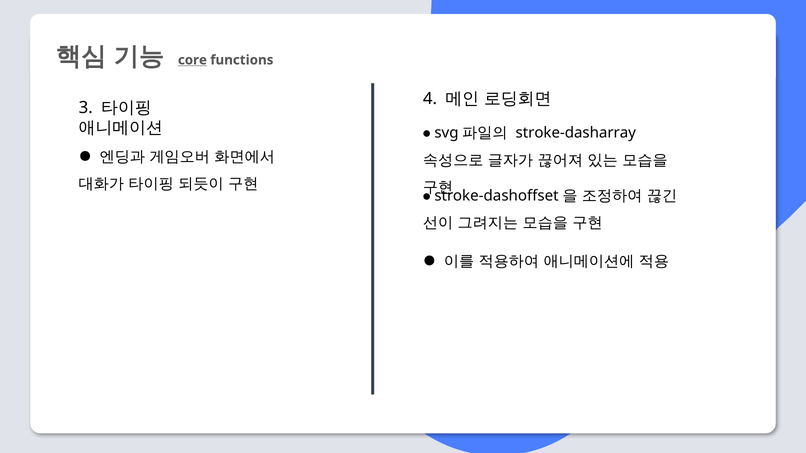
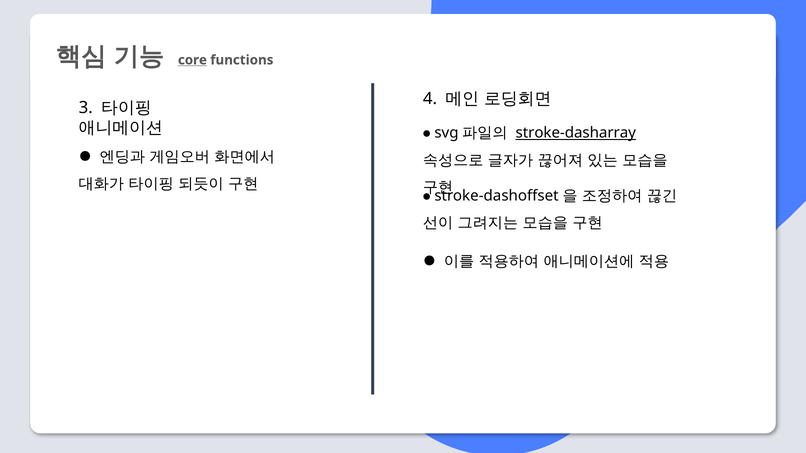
stroke-dasharray underline: none -> present (576, 133)
